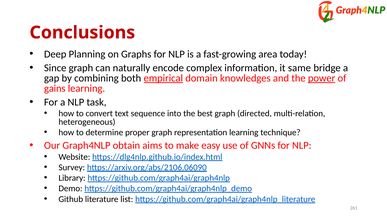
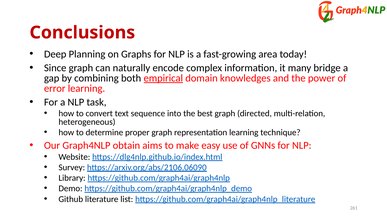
same: same -> many (300, 68)
power underline: present -> none (322, 78)
gains: gains -> error (55, 88)
